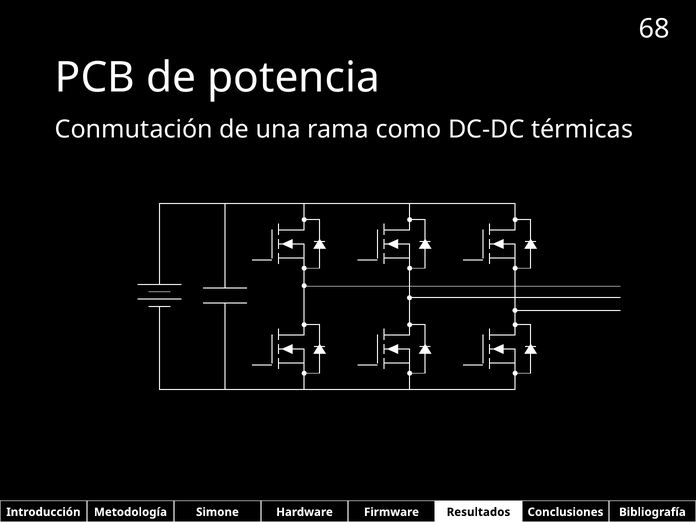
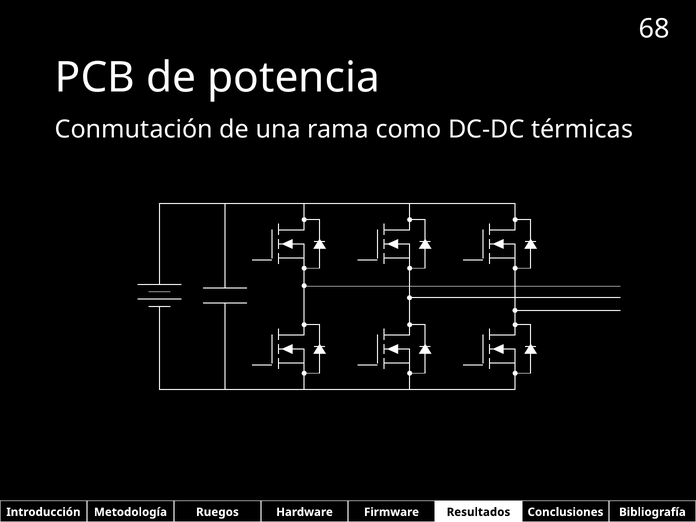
Simone: Simone -> Ruegos (217, 512)
